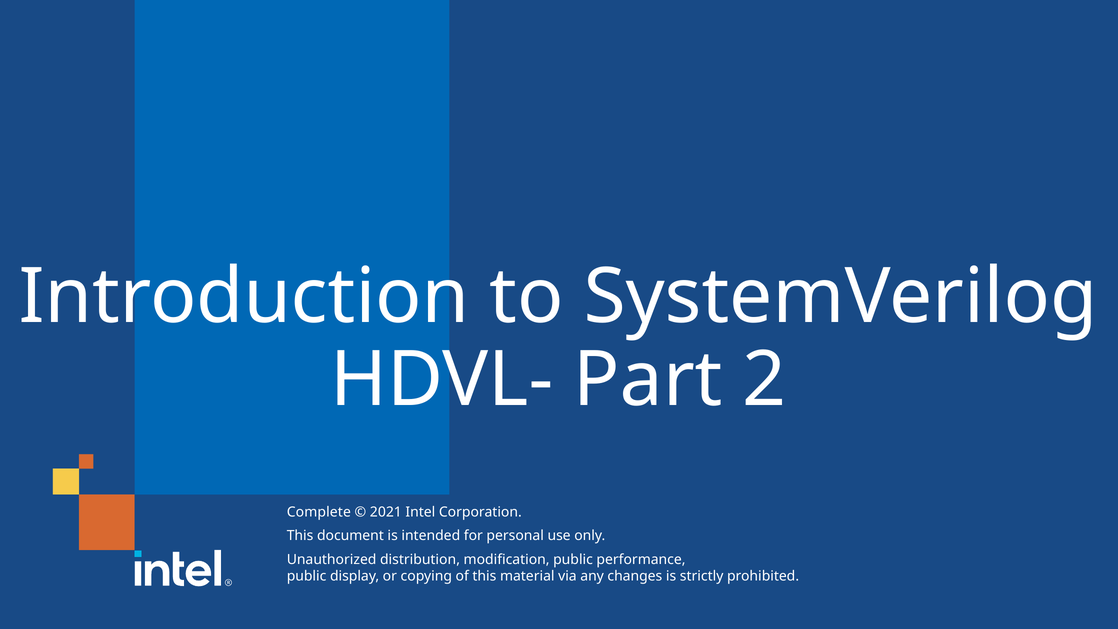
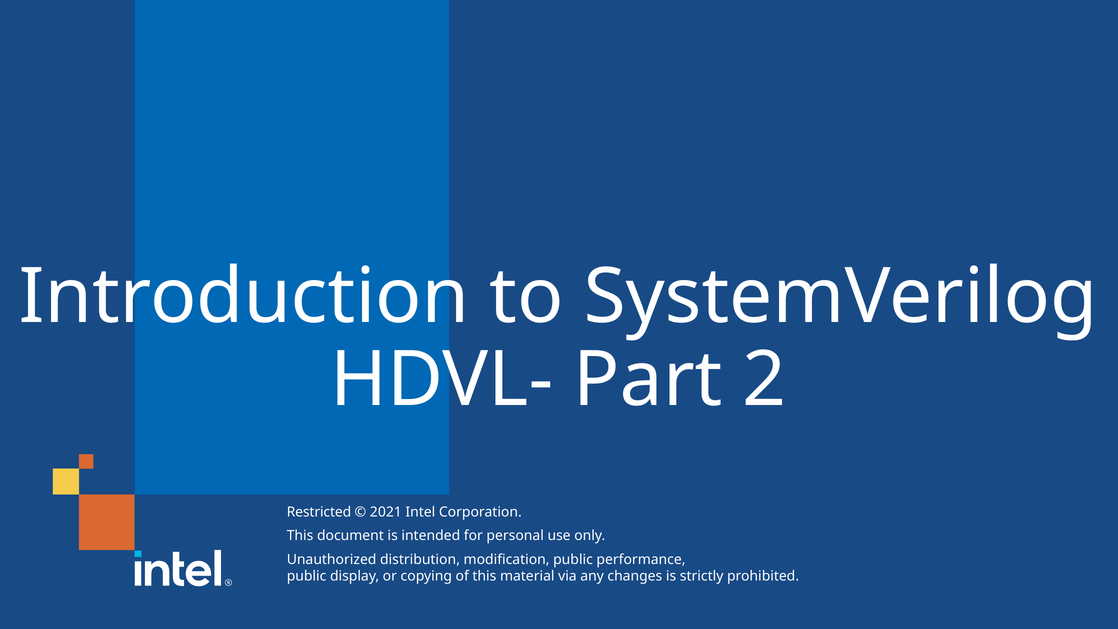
Complete: Complete -> Restricted (319, 512)
